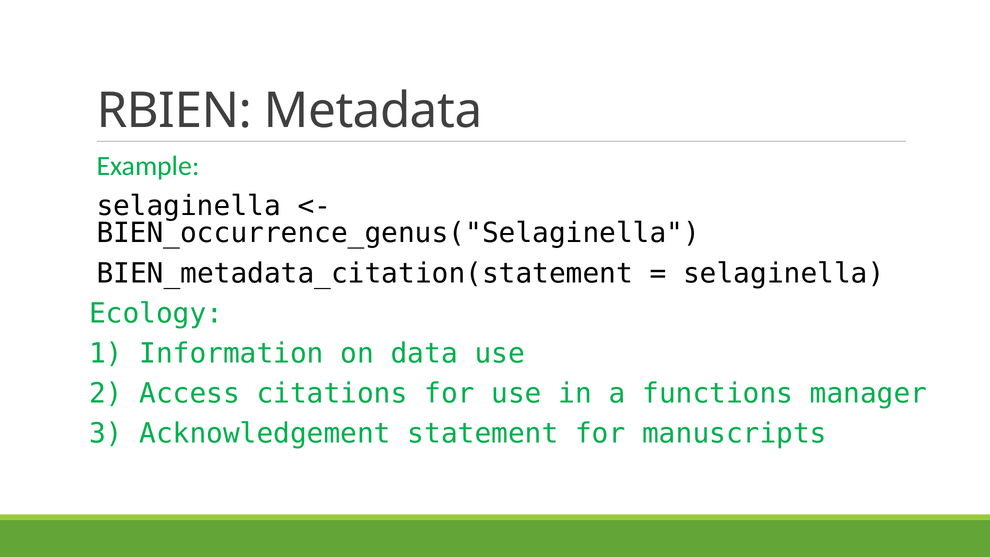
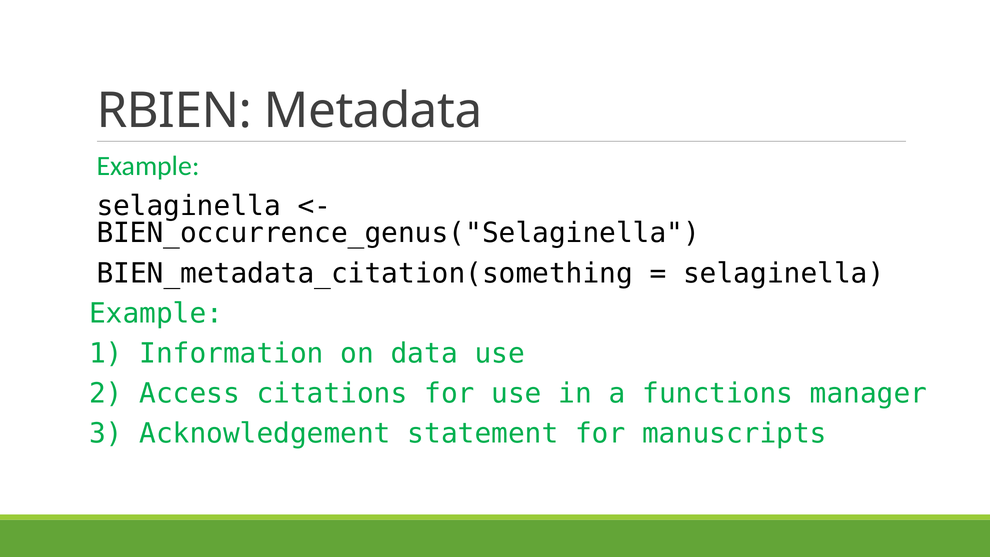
BIEN_metadata_citation(statement: BIEN_metadata_citation(statement -> BIEN_metadata_citation(something (365, 273)
Ecology: Ecology -> Example (156, 313)
